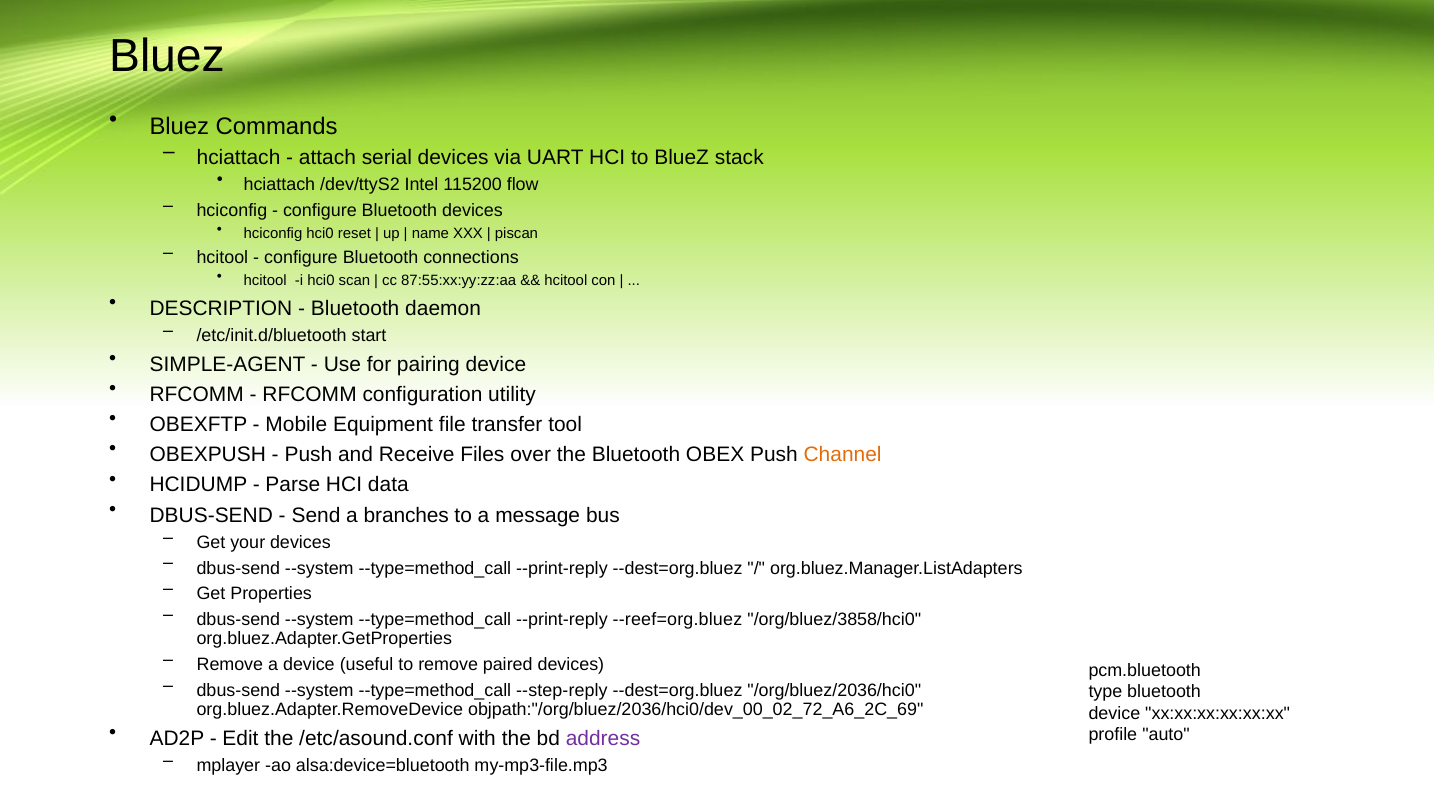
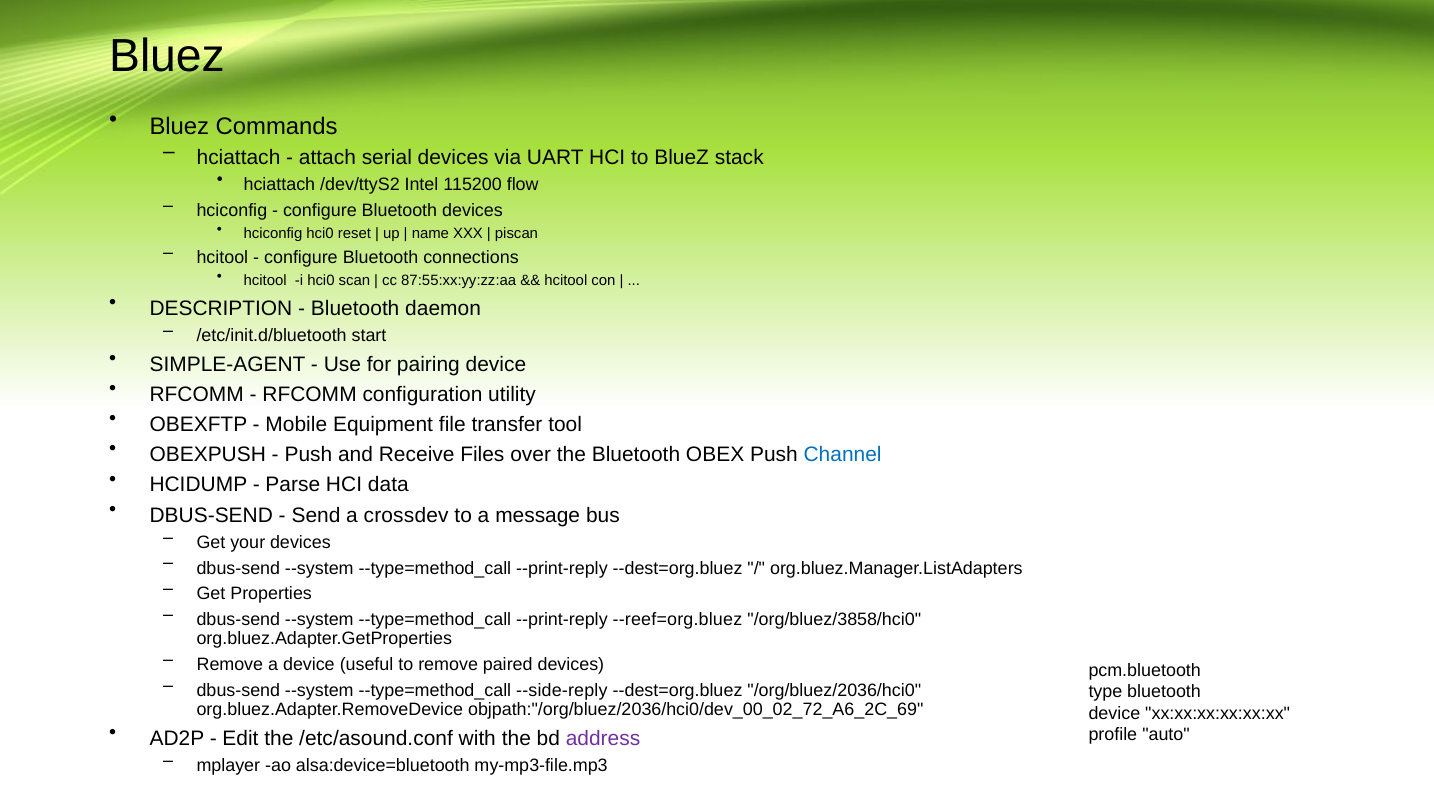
Channel colour: orange -> blue (843, 455)
branches: branches -> crossdev (406, 515)
--step-reply: --step-reply -> --side-reply (562, 690)
